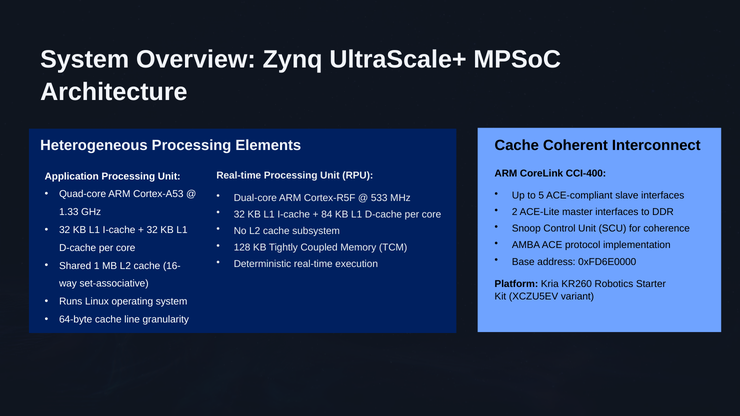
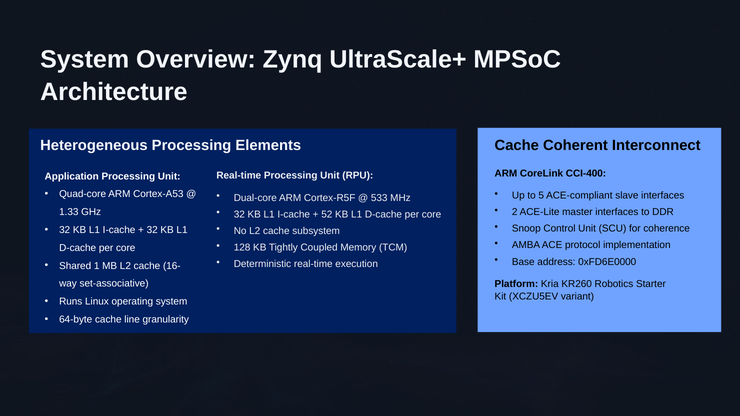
84: 84 -> 52 (327, 214)
